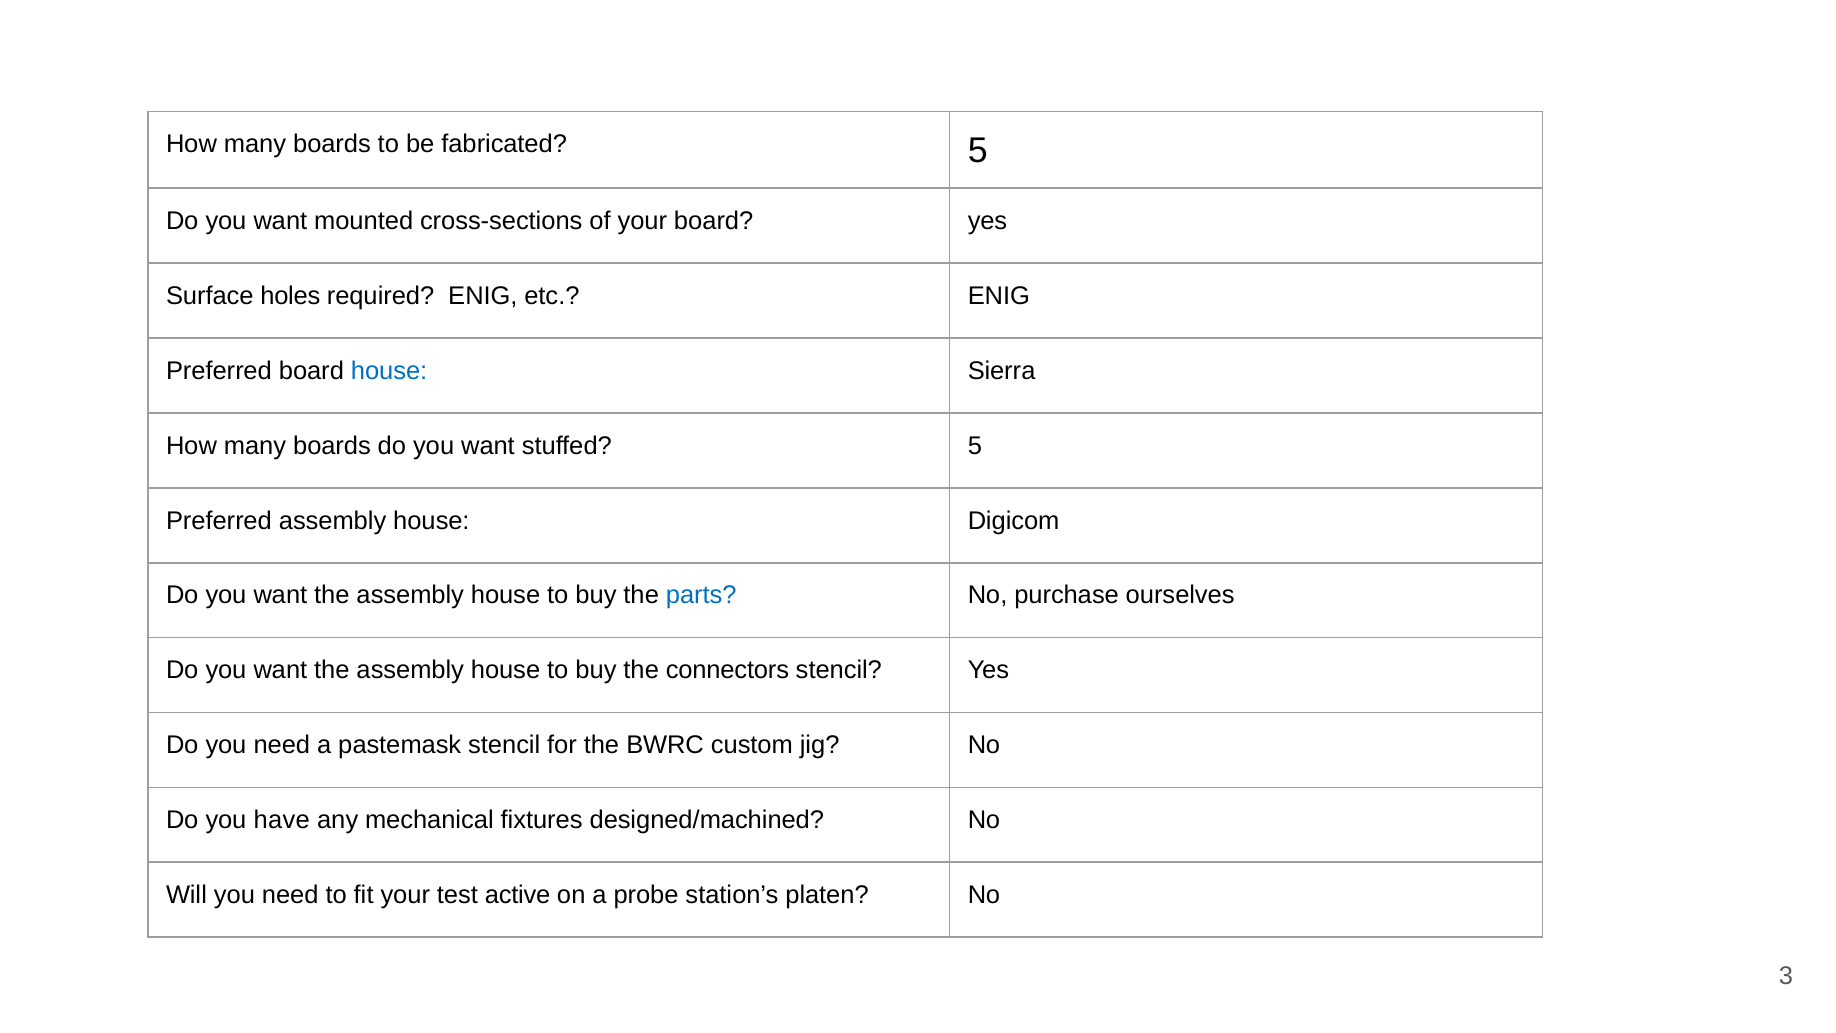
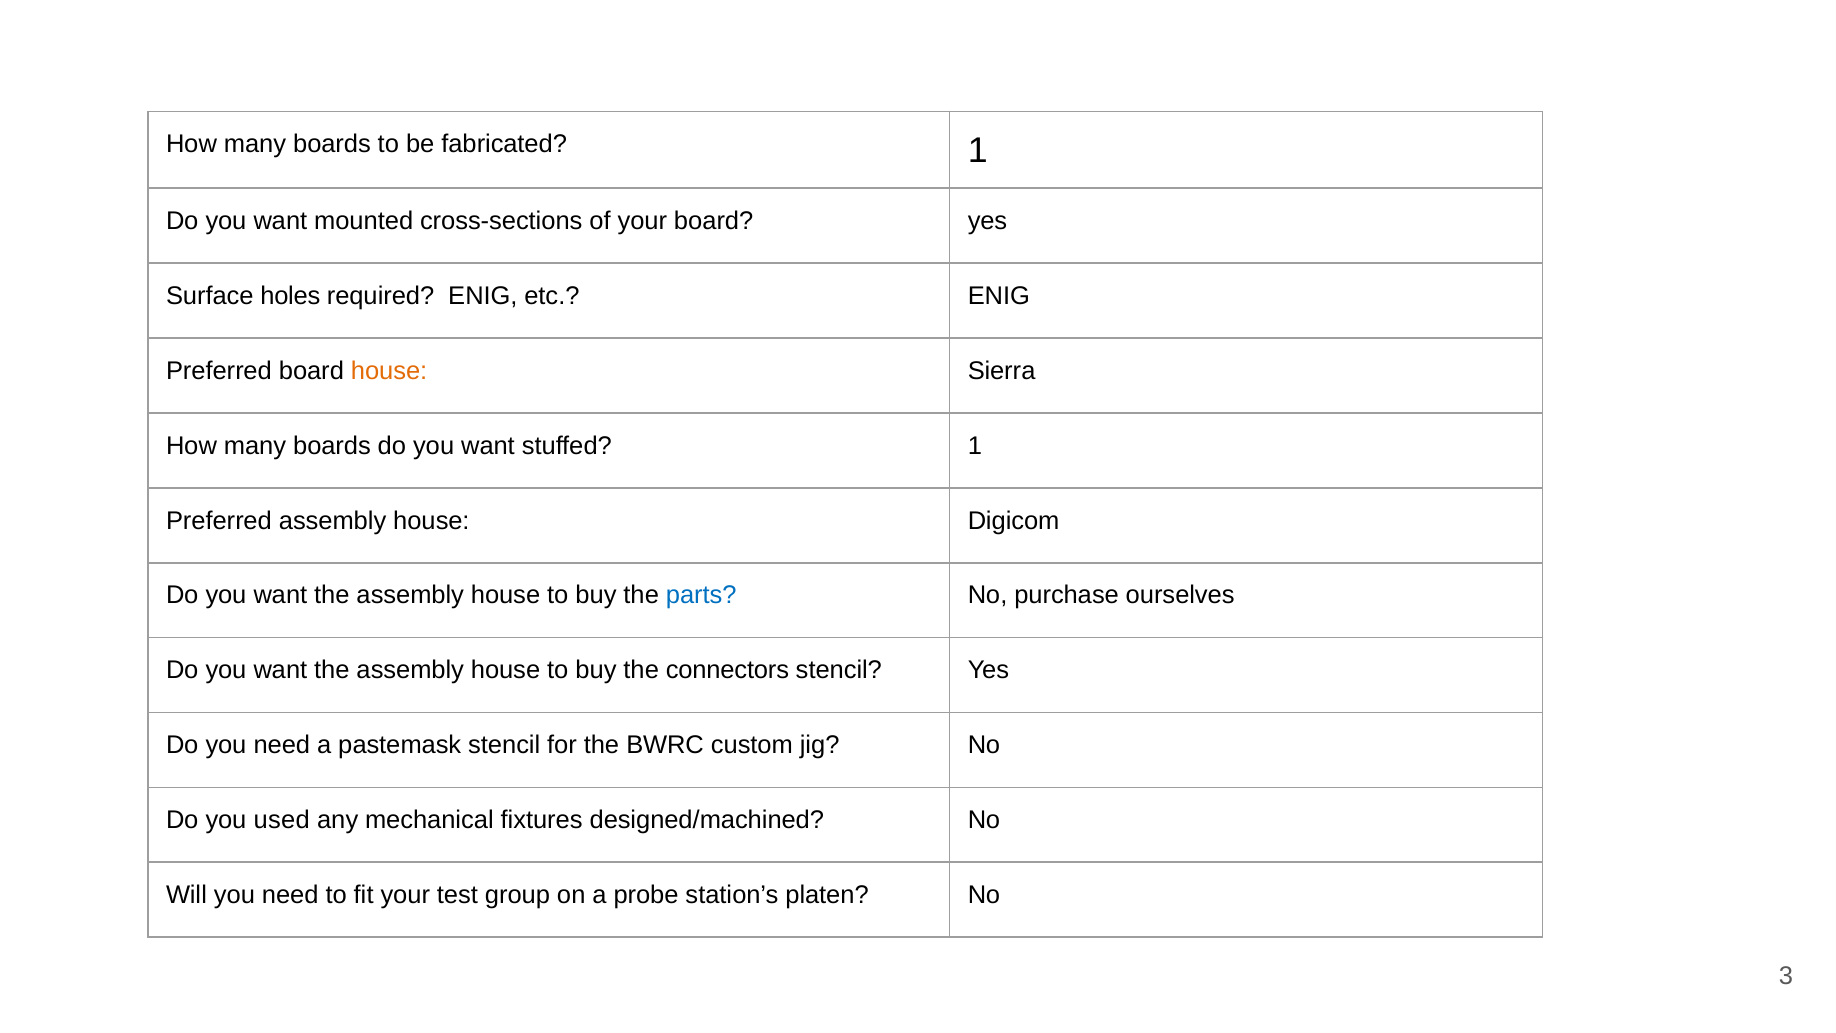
fabricated 5: 5 -> 1 (978, 150)
house colour: blue -> orange (389, 371)
stuffed 5: 5 -> 1 (975, 446)
have: have -> used (282, 820)
active: active -> group (517, 895)
